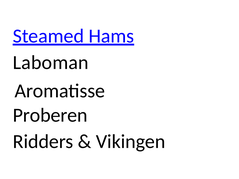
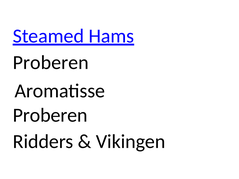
Laboman: Laboman -> Proberen (51, 63)
